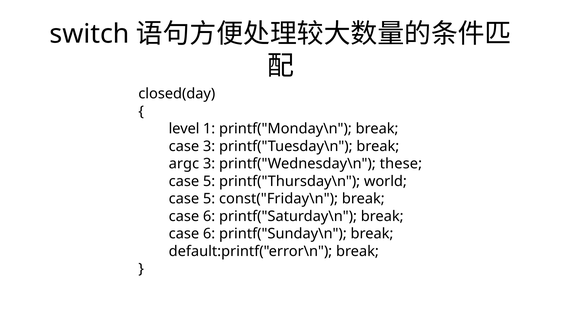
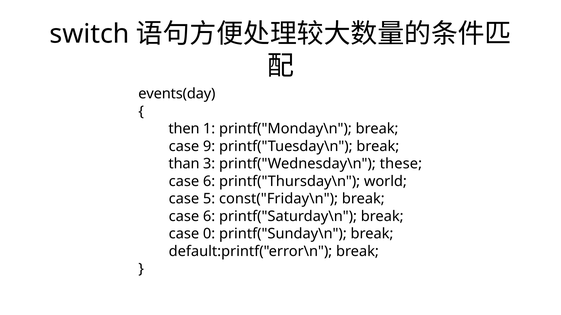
closed(day: closed(day -> events(day (177, 94)
level: level -> then (184, 129)
case 3: 3 -> 9 (209, 147)
argc: argc -> than (184, 164)
5: 5 -> 6 (209, 182)
6: 6 -> 0 (209, 234)
